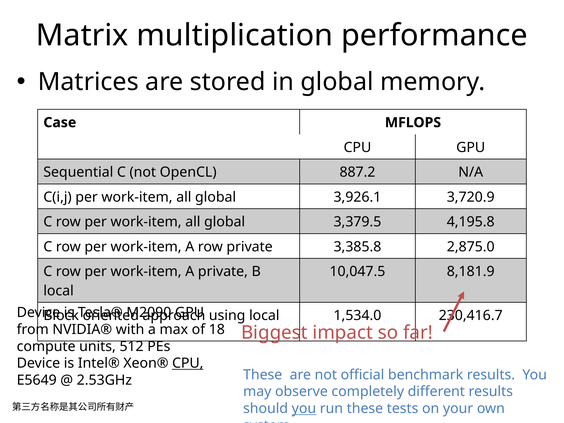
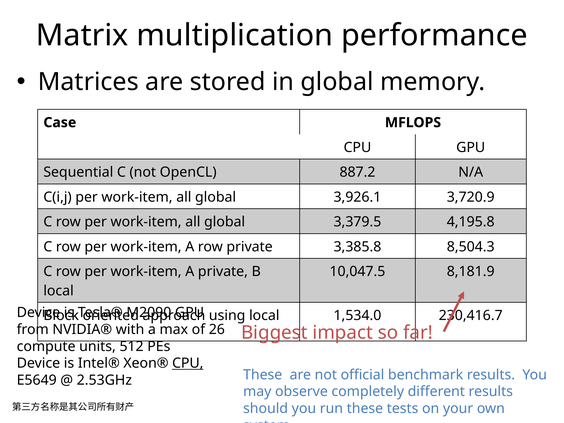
2,875.0: 2,875.0 -> 8,504.3 (471, 247)
18: 18 -> 26 (217, 329)
you underline: present -> none (304, 409)
